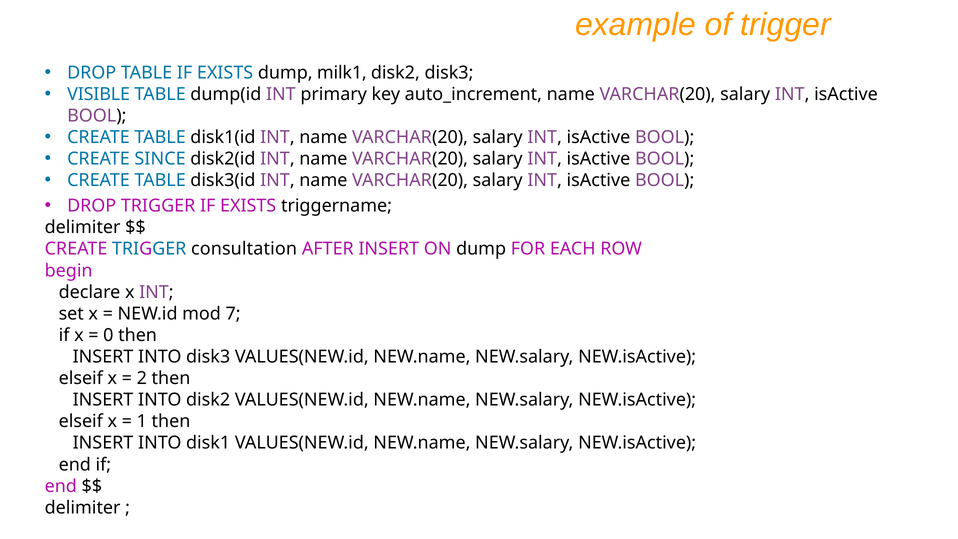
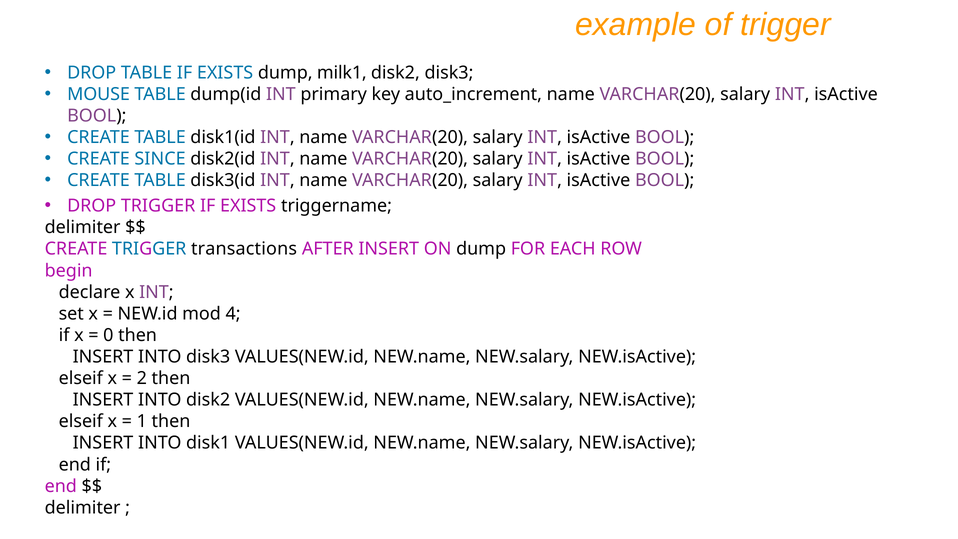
VISIBLE: VISIBLE -> MOUSE (99, 94)
consultation: consultation -> transactions (244, 249)
7: 7 -> 4 (233, 314)
